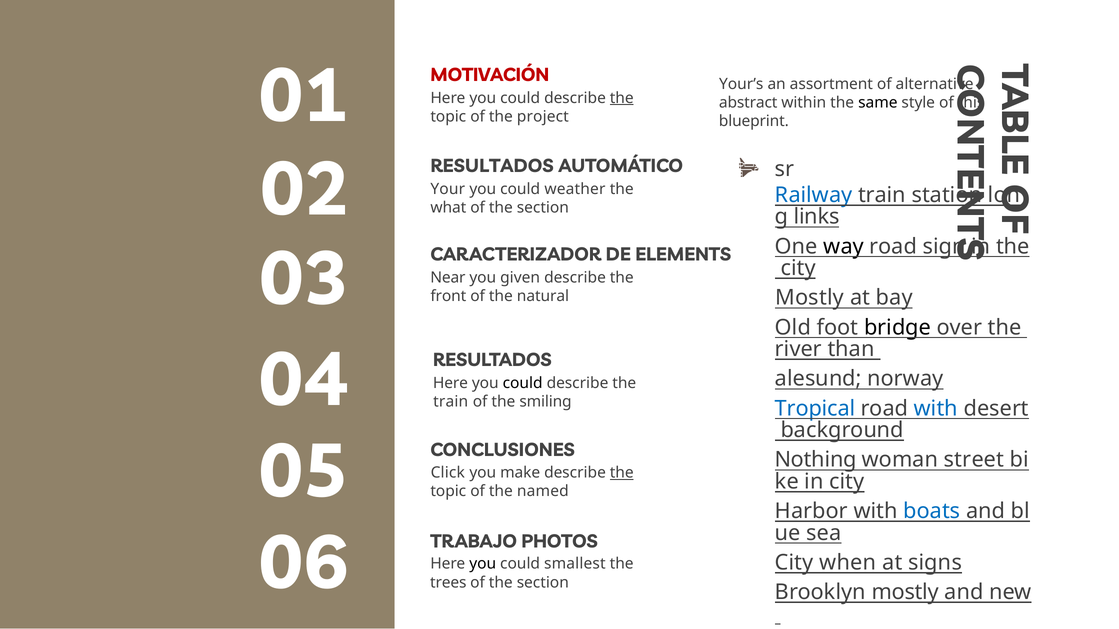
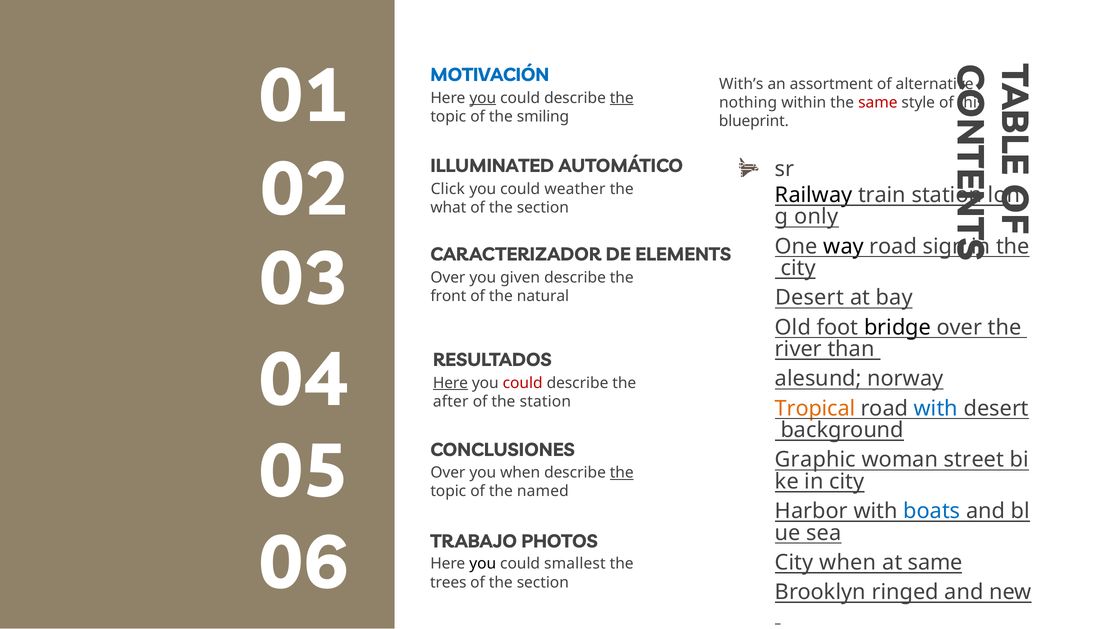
MOTIVACIÓN colour: red -> blue (490, 75)
Your’s: Your’s -> With’s (741, 84)
you underline: none -> present (483, 98)
abstract: abstract -> nothing (748, 103)
same colour: black -> red (878, 103)
project: project -> smiling (543, 117)
RESULTADOS: RESULTADOS -> ILLUMINATED (492, 166)
Your: Your -> Click (448, 189)
Railway colour: blue -> black (814, 195)
links: links -> only (816, 217)
Near: Near -> Over (448, 278)
Mostly: Mostly -> Desert (810, 298)
Here underline: none -> present (450, 383)
could colour: black -> red (523, 383)
train: train -> after (451, 402)
the smiling: smiling -> station (545, 402)
Tropical colour: blue -> orange (815, 409)
Nothing: Nothing -> Graphic (815, 460)
Click: Click -> Over (448, 473)
you make: make -> when (520, 473)
at signs: signs -> same (935, 563)
Brooklyn mostly: mostly -> ringed (905, 593)
